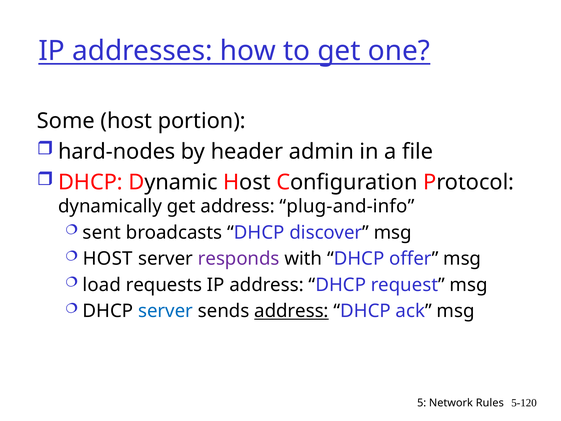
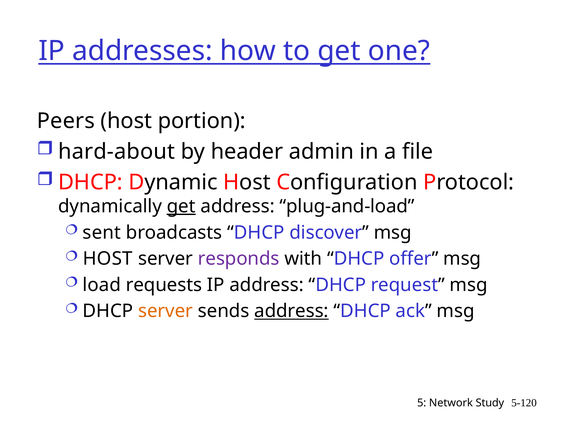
Some: Some -> Peers (66, 121)
hard-nodes: hard-nodes -> hard-about (117, 152)
get underline: none -> present (181, 206)
plug-and-info: plug-and-info -> plug-and-load (347, 206)
server colour: blue -> orange (166, 311)
Rules: Rules -> Study (490, 403)
